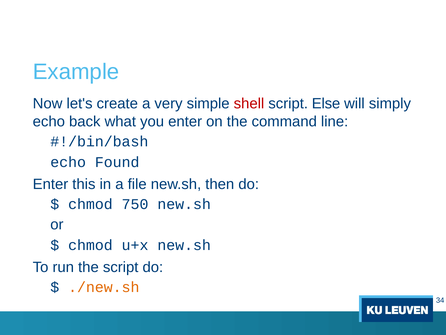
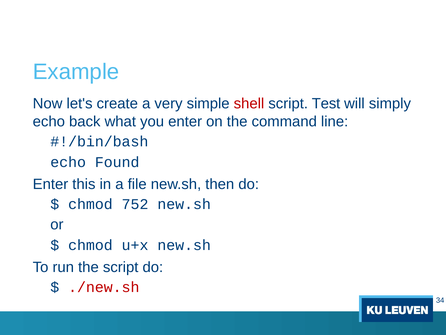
Else: Else -> Test (326, 103)
750: 750 -> 752 (135, 204)
./new.sh colour: orange -> red (104, 287)
